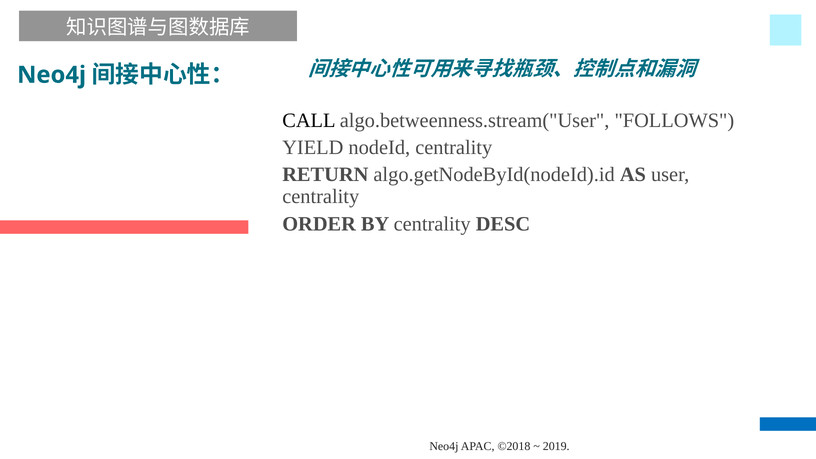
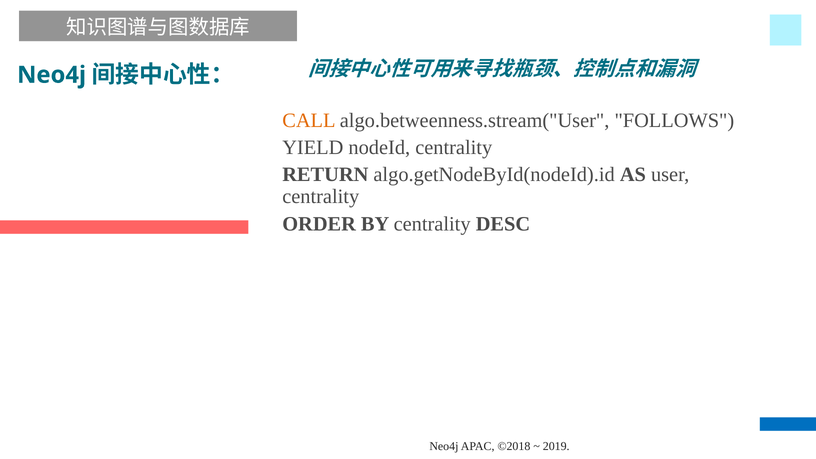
CALL colour: black -> orange (309, 120)
